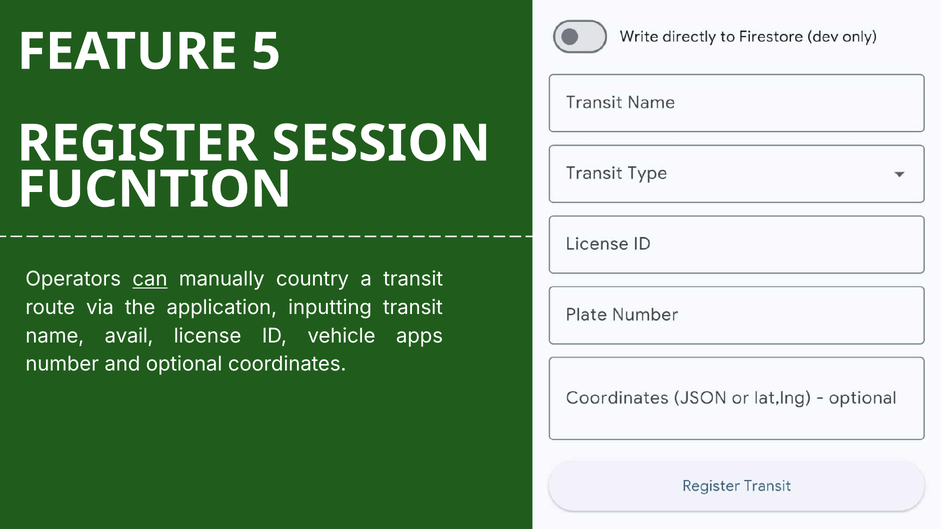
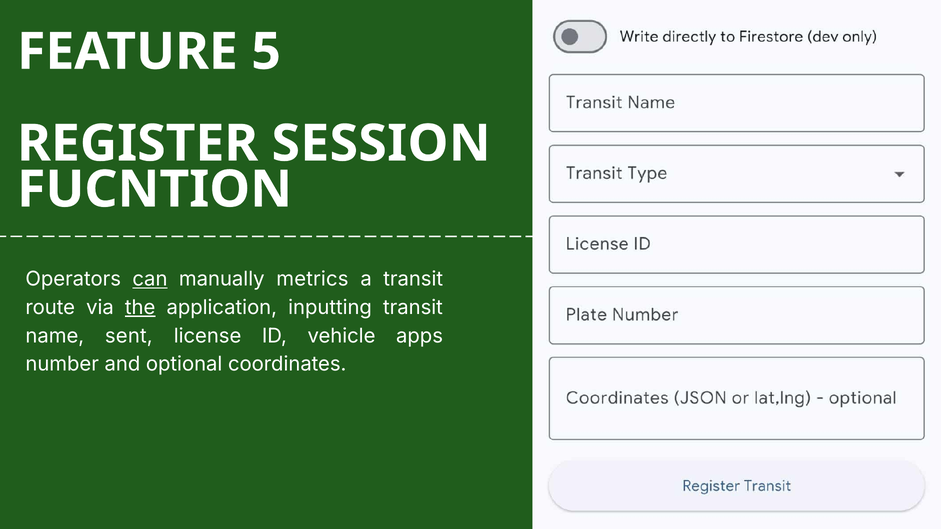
country: country -> metrics (312, 279)
the underline: none -> present (140, 308)
avail: avail -> sent (129, 336)
